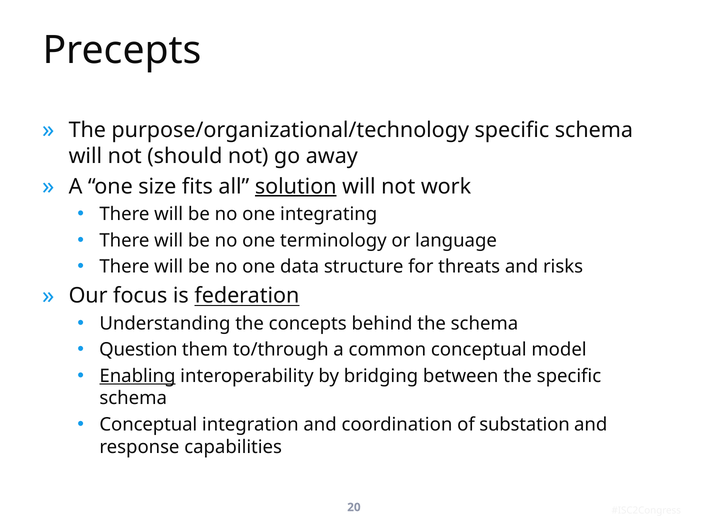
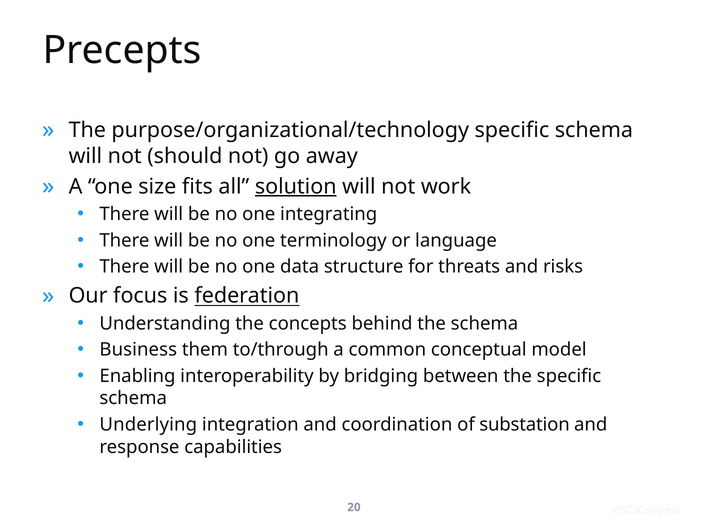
Question: Question -> Business (138, 350)
Enabling underline: present -> none (137, 376)
Conceptual: Conceptual -> Underlying (148, 424)
